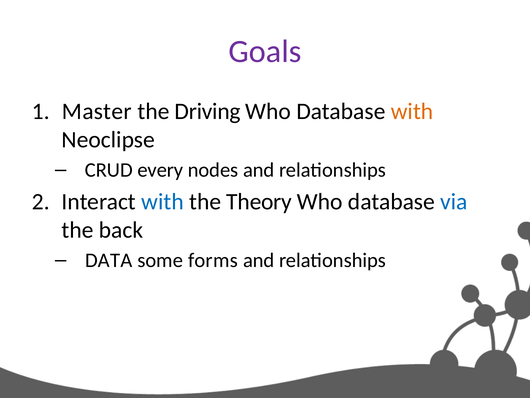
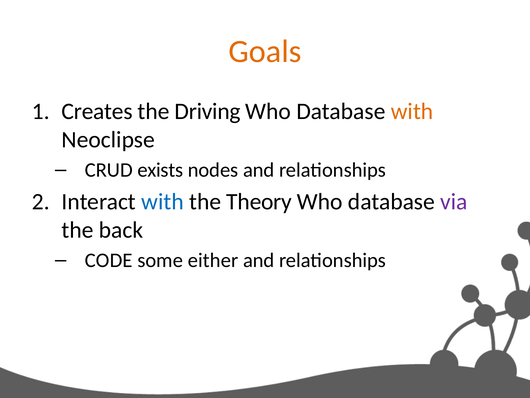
Goals colour: purple -> orange (265, 51)
Master: Master -> Creates (97, 111)
every: every -> exists (160, 170)
via colour: blue -> purple (454, 201)
DATA: DATA -> CODE (109, 260)
forms: forms -> either (213, 260)
